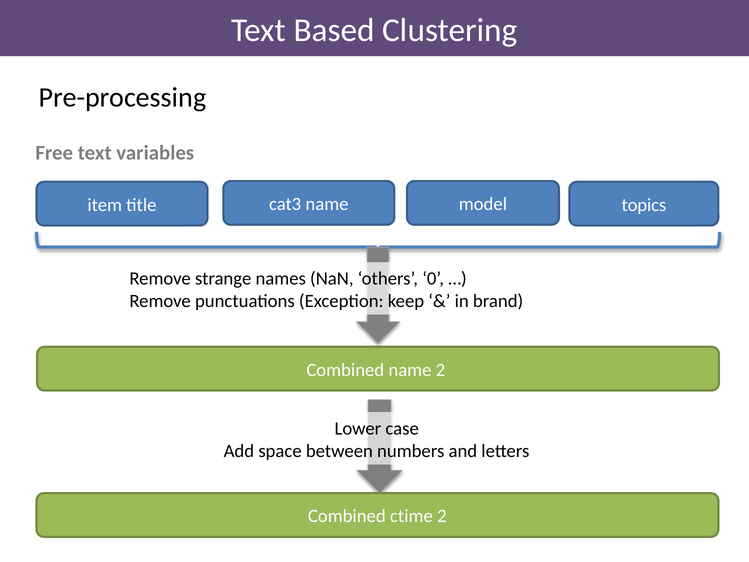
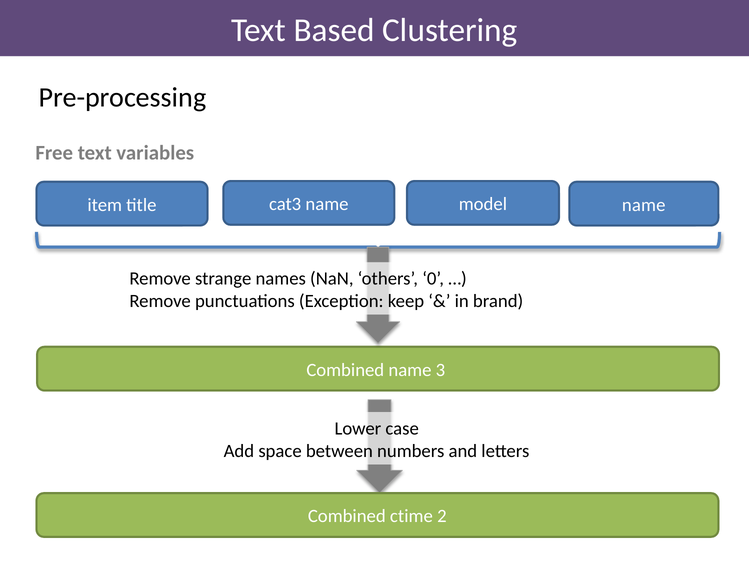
model topics: topics -> name (644, 205)
name 2: 2 -> 3 (440, 370)
